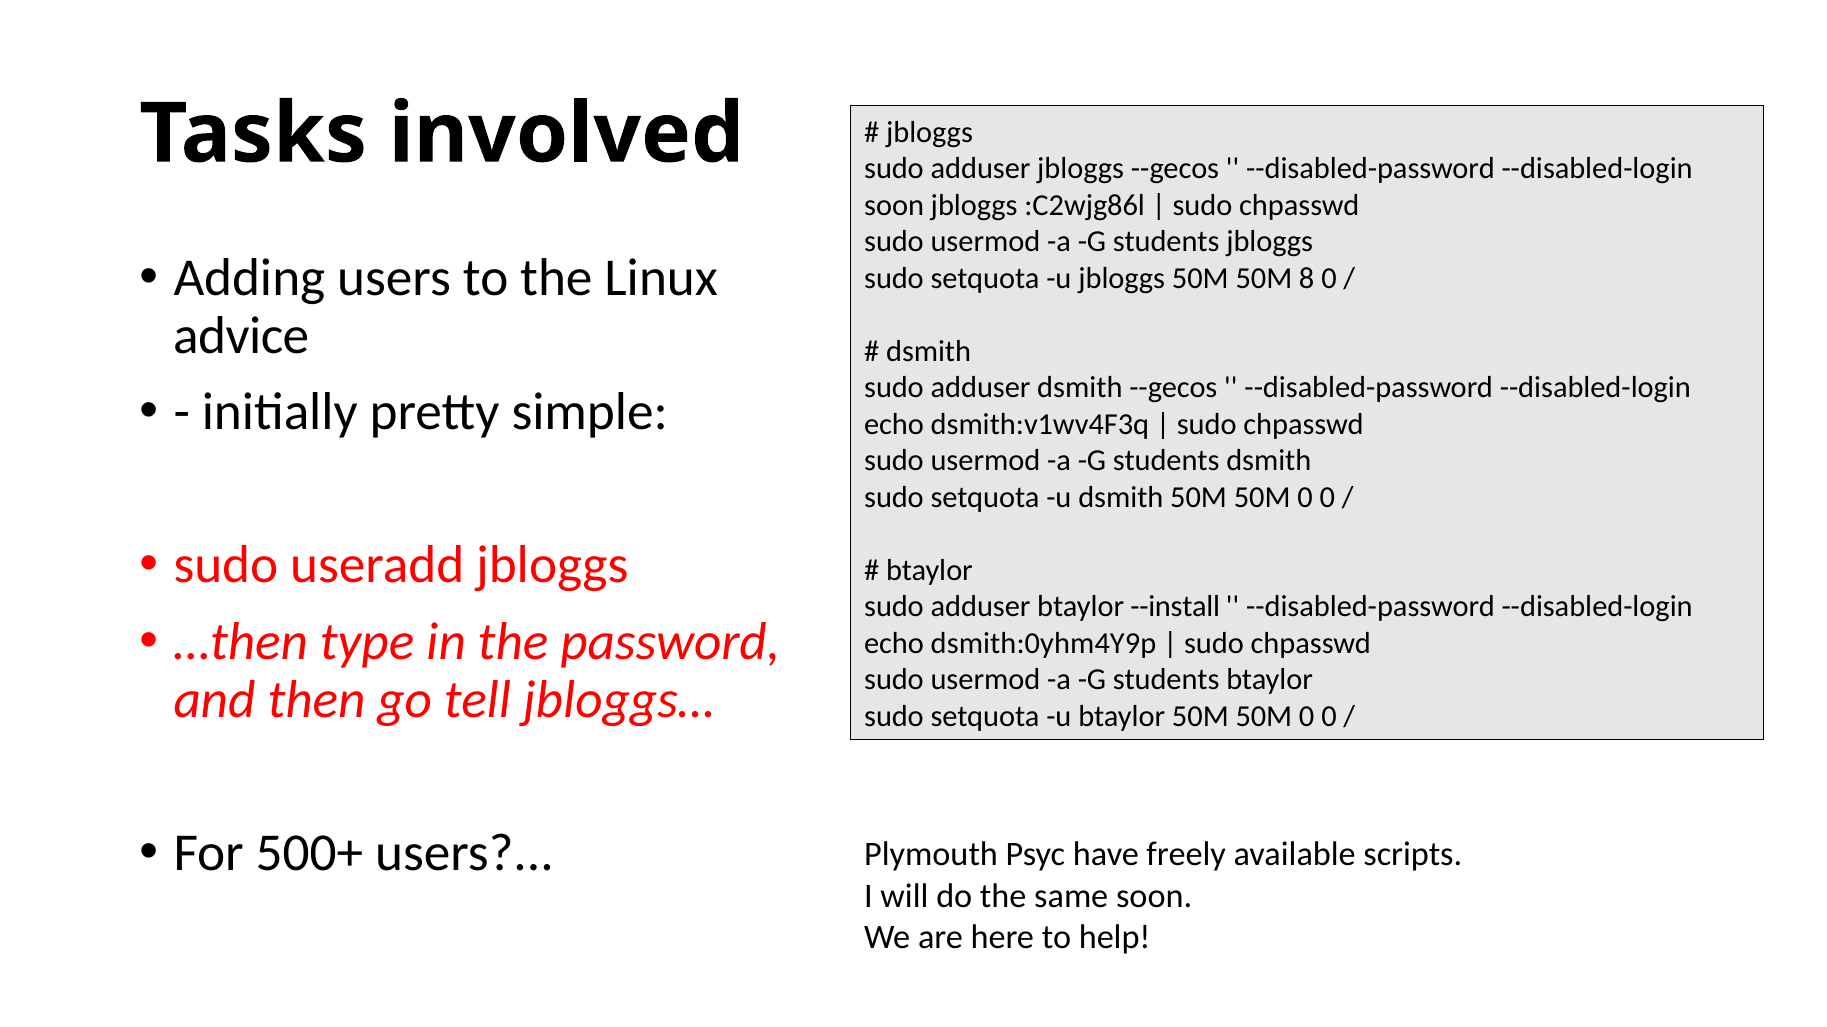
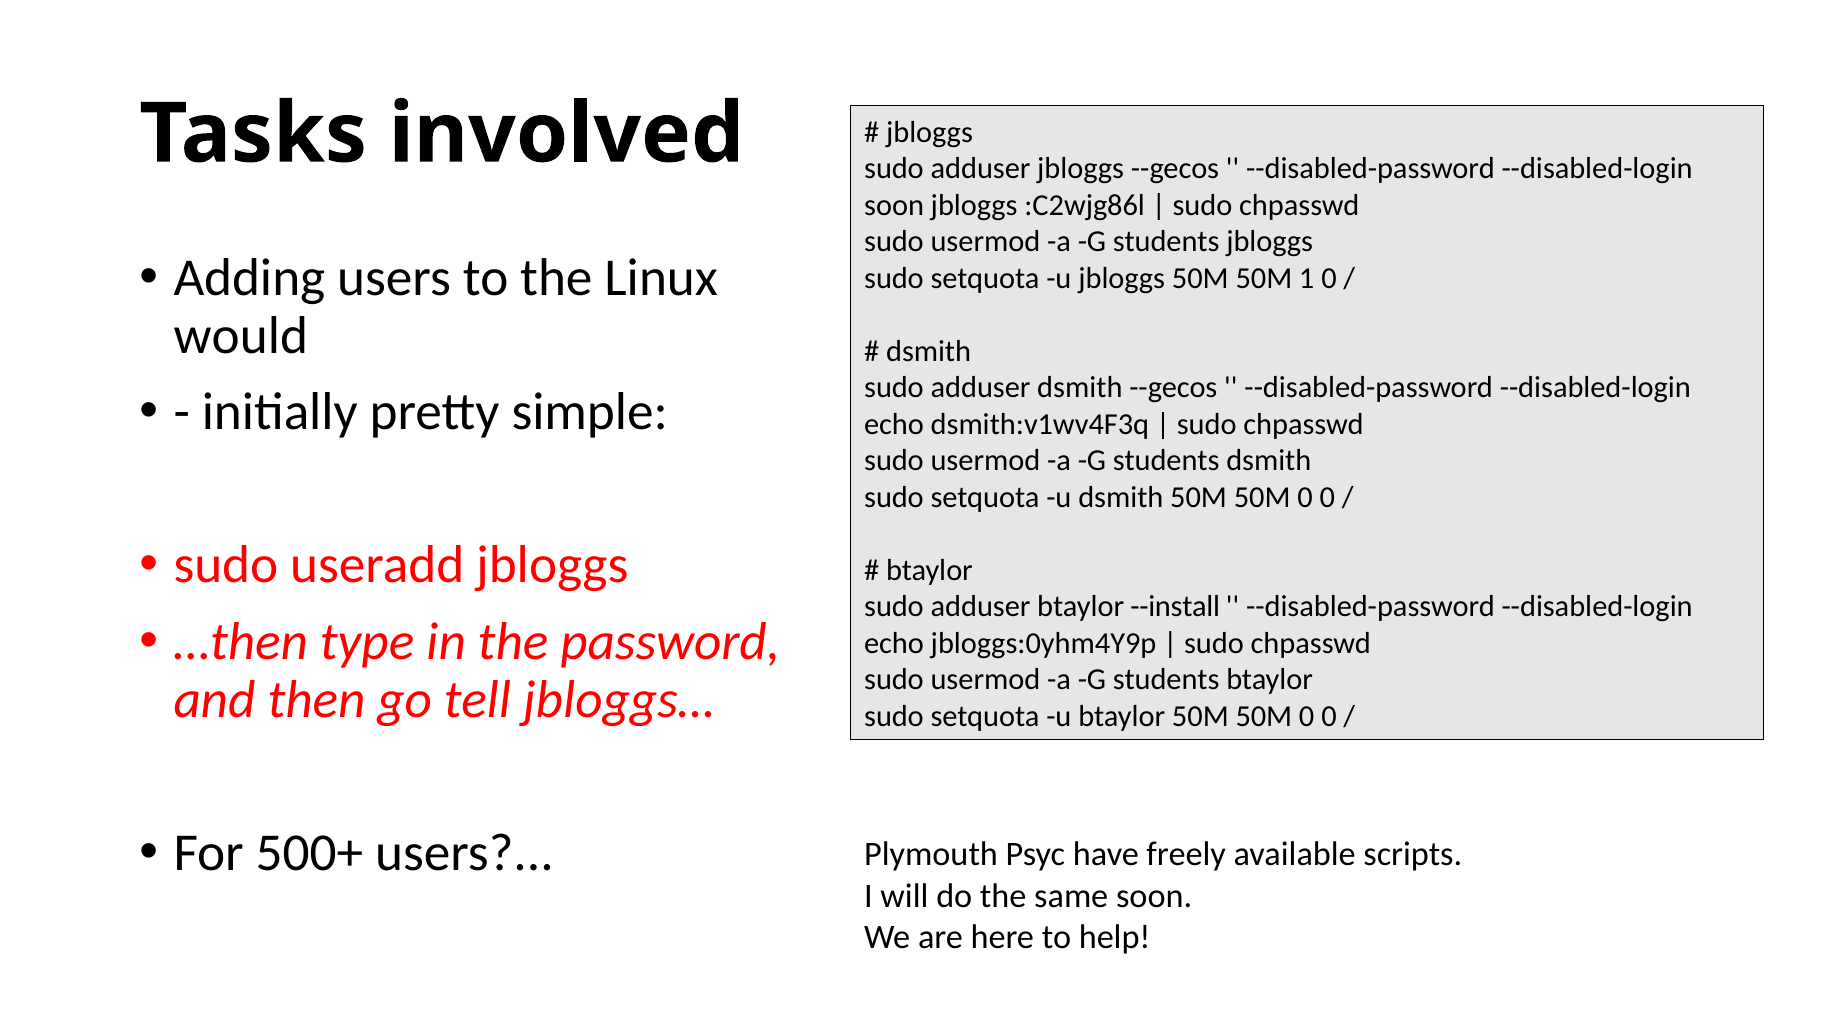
8: 8 -> 1 (1307, 278)
advice: advice -> would (241, 336)
dsmith:0yhm4Y9p: dsmith:0yhm4Y9p -> jbloggs:0yhm4Y9p (1044, 644)
